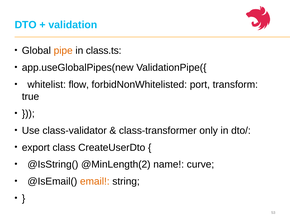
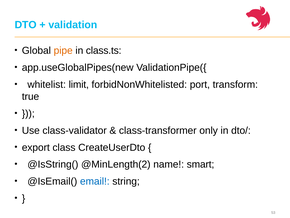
flow: flow -> limit (79, 84)
curve: curve -> smart (201, 164)
email colour: orange -> blue (95, 181)
